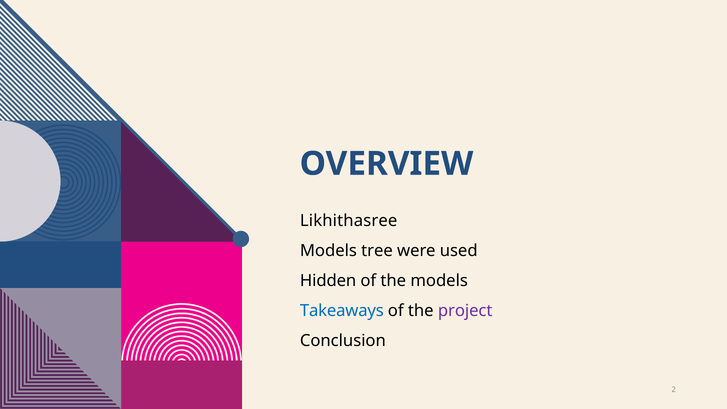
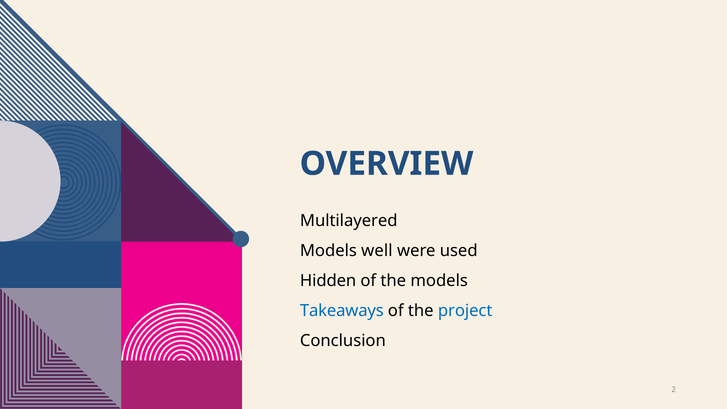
Likhithasree: Likhithasree -> Multilayered (349, 221)
tree: tree -> well (377, 251)
project colour: purple -> blue (465, 311)
